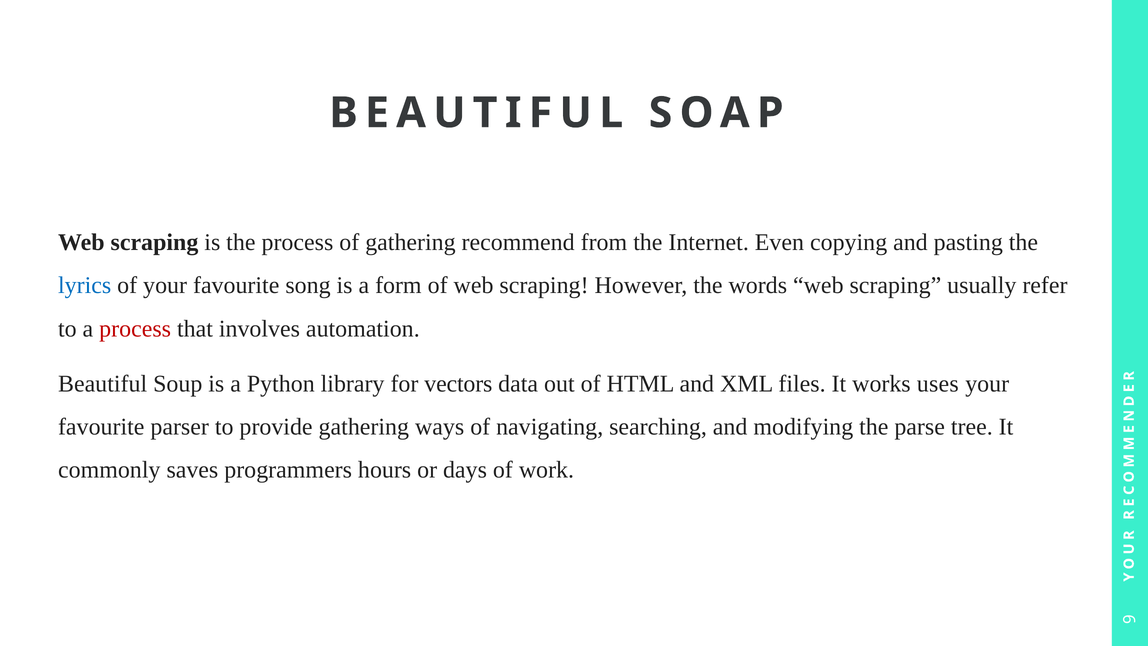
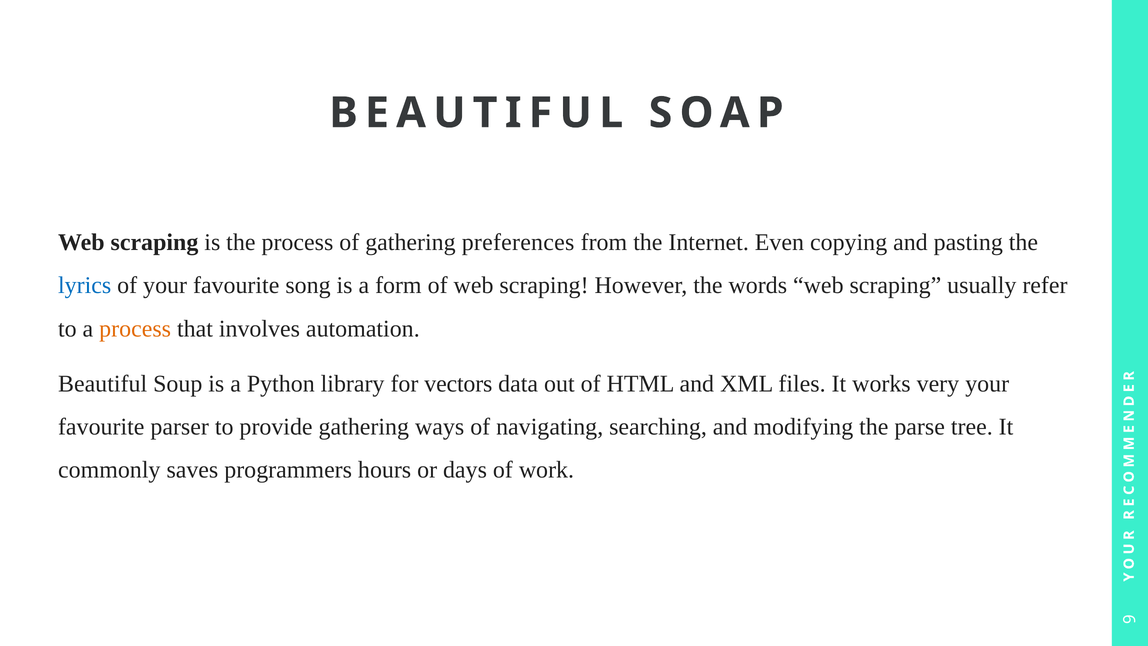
recommend: recommend -> preferences (518, 242)
process colour: red -> orange (135, 328)
uses: uses -> very (938, 384)
